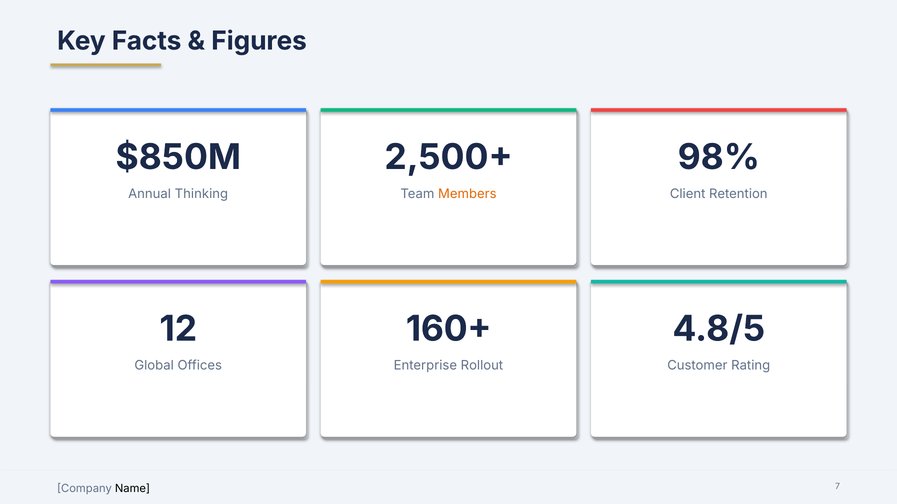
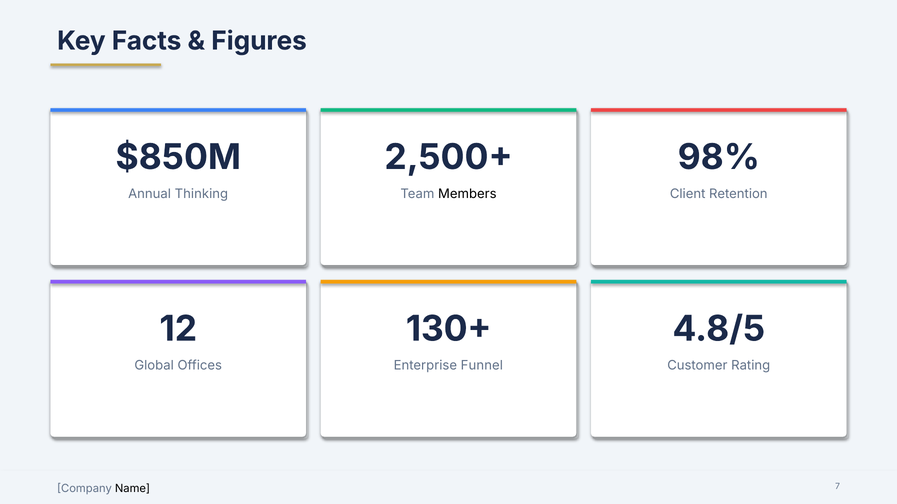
Members colour: orange -> black (467, 194)
160+: 160+ -> 130+ (449, 329)
Rollout: Rollout -> Funnel (482, 366)
